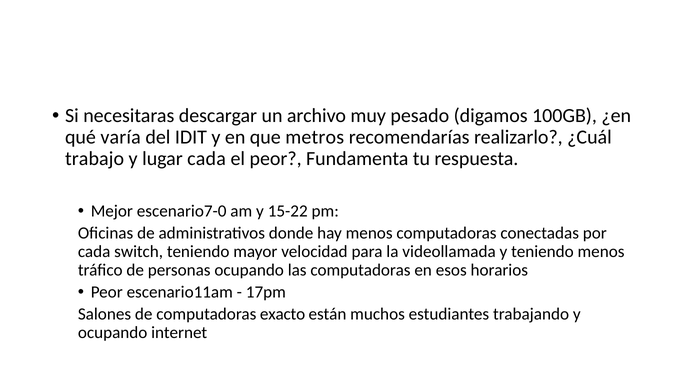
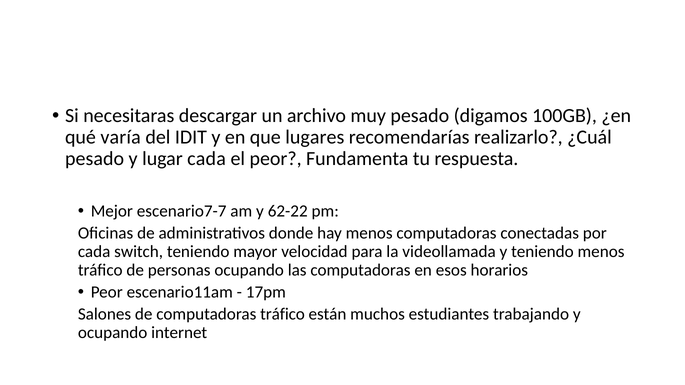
metros: metros -> lugares (315, 137)
trabajo: trabajo -> pesado (95, 159)
escenario7-0: escenario7-0 -> escenario7-7 (182, 211)
15-22: 15-22 -> 62-22 (288, 211)
computadoras exacto: exacto -> tráfico (283, 314)
